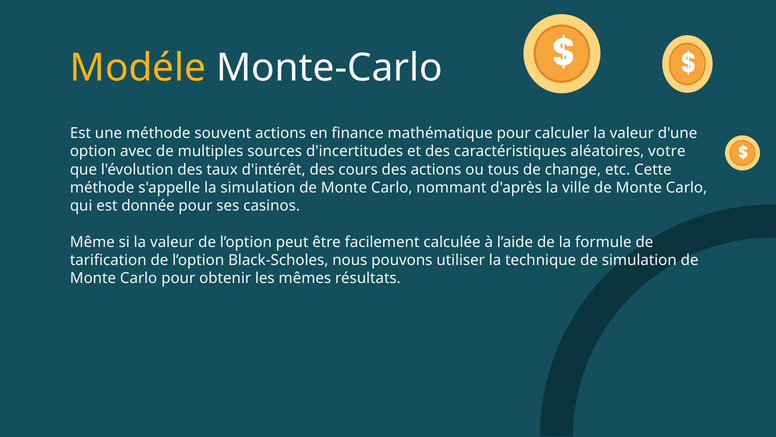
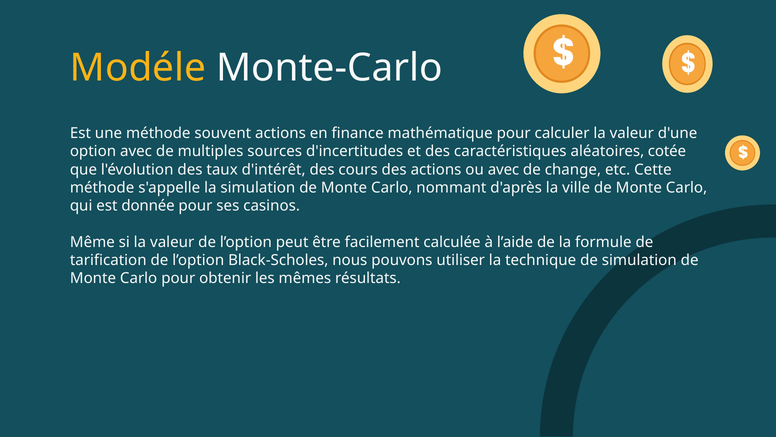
votre: votre -> cotée (667, 151)
ou tous: tous -> avec (504, 169)
